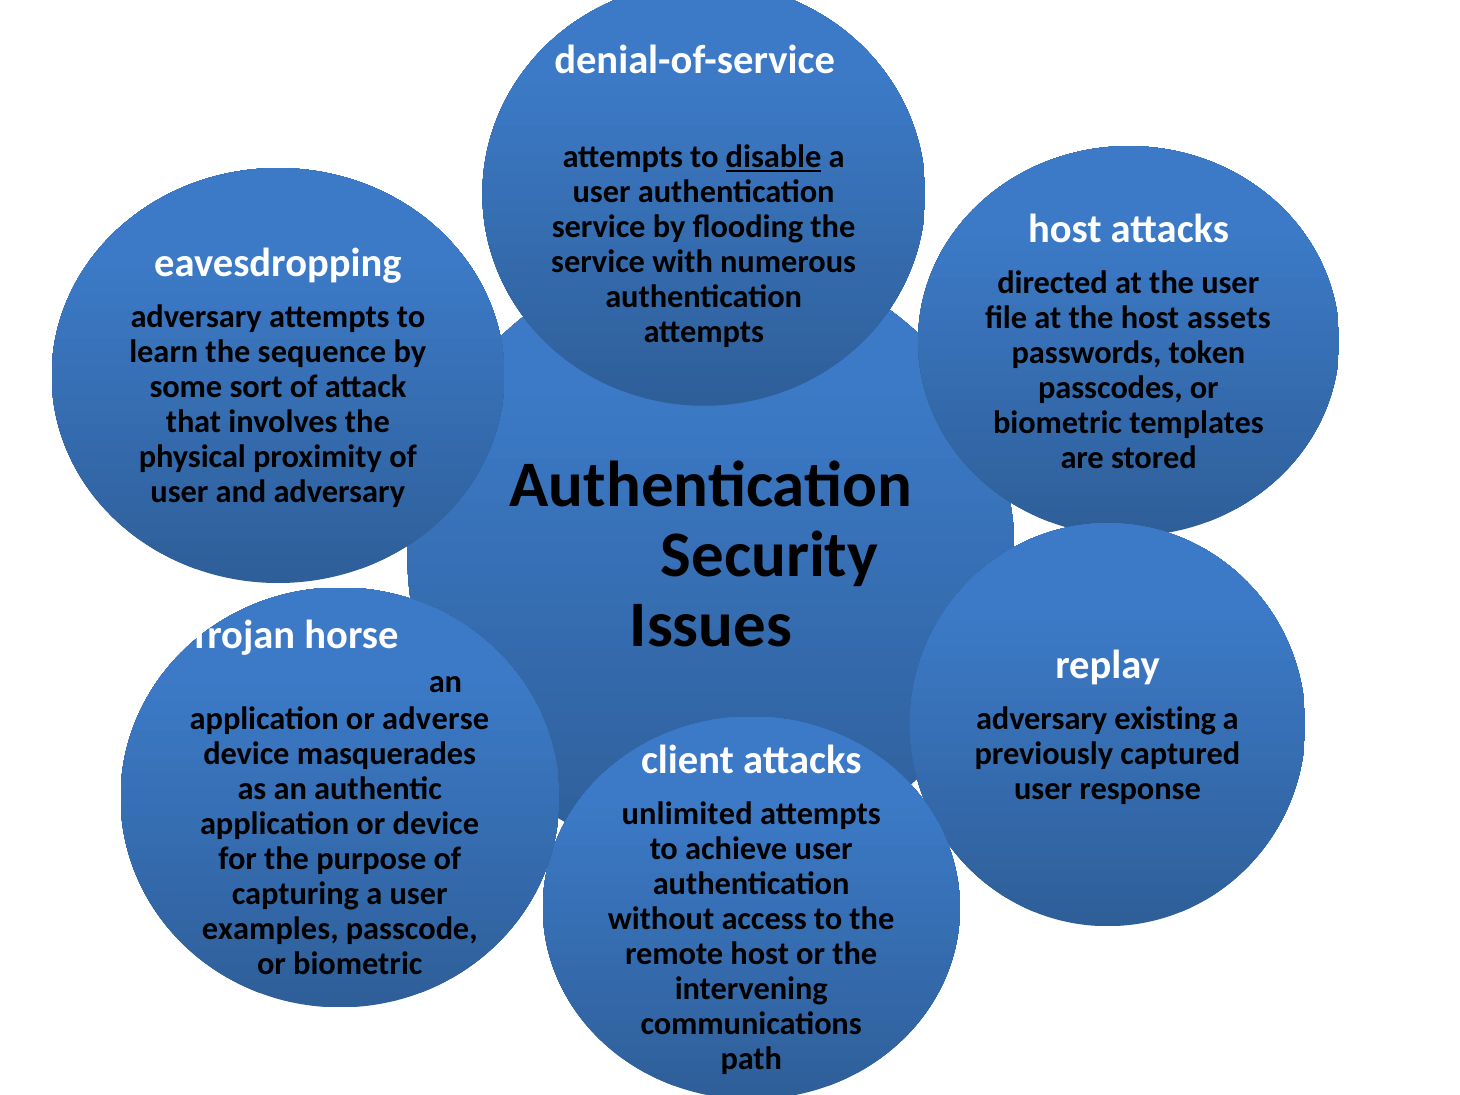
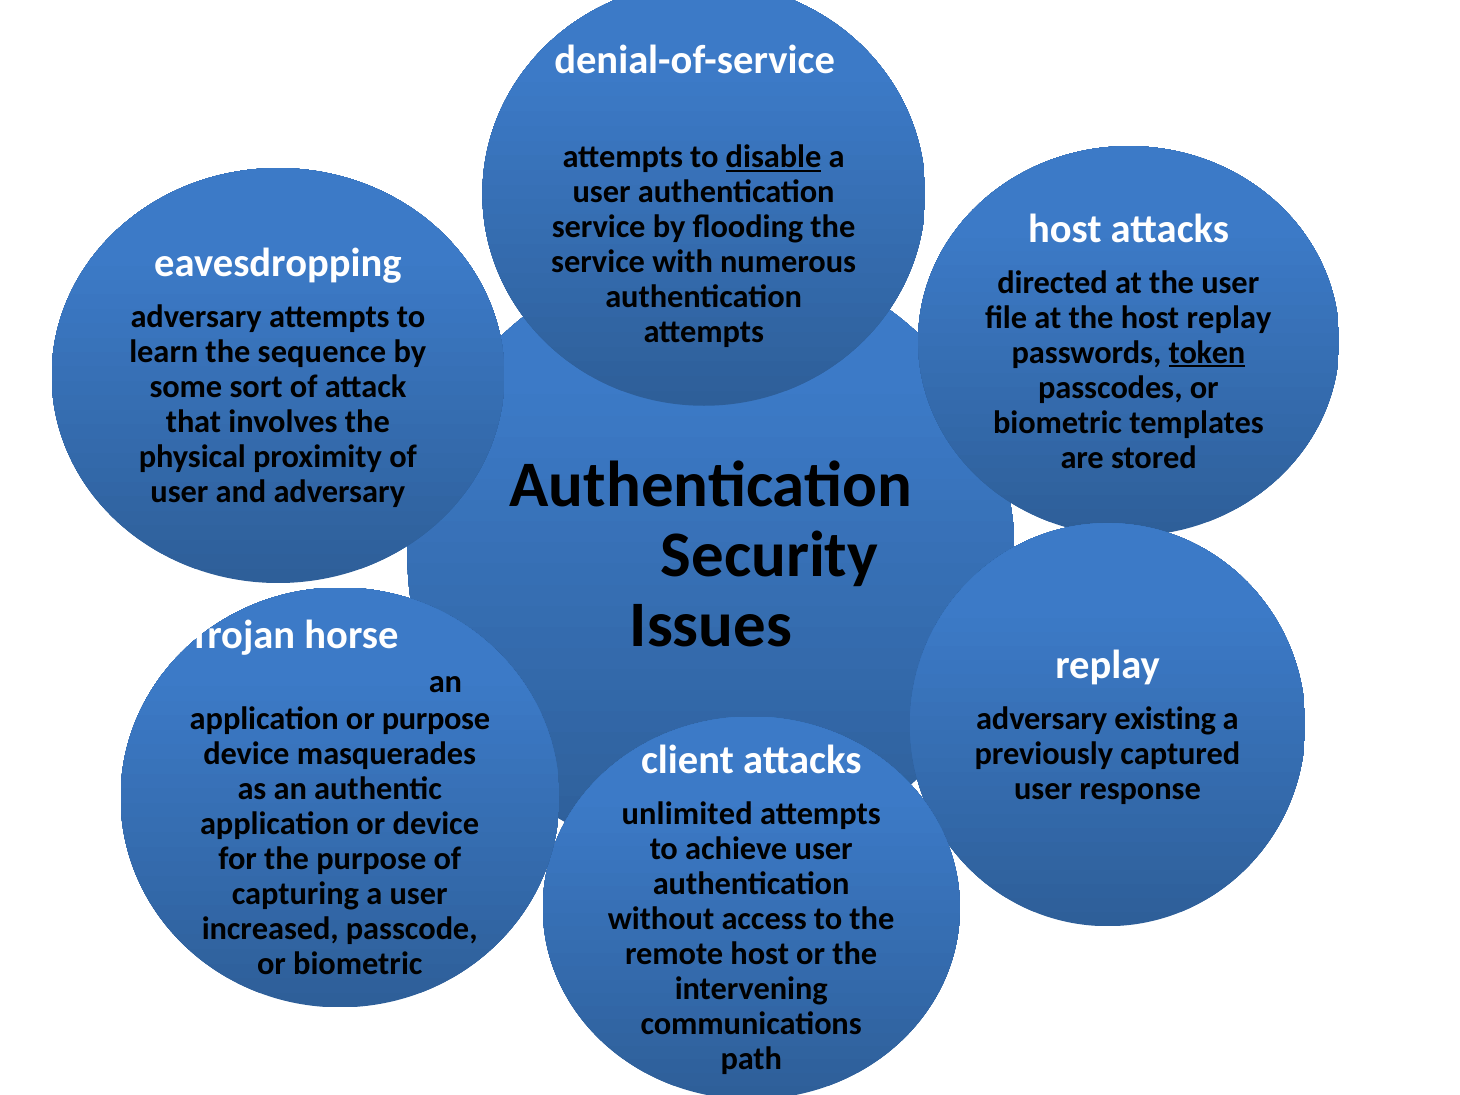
host assets: assets -> replay (1229, 317)
token underline: none -> present (1207, 352)
or adverse: adverse -> purpose (436, 718)
examples: examples -> increased (270, 929)
